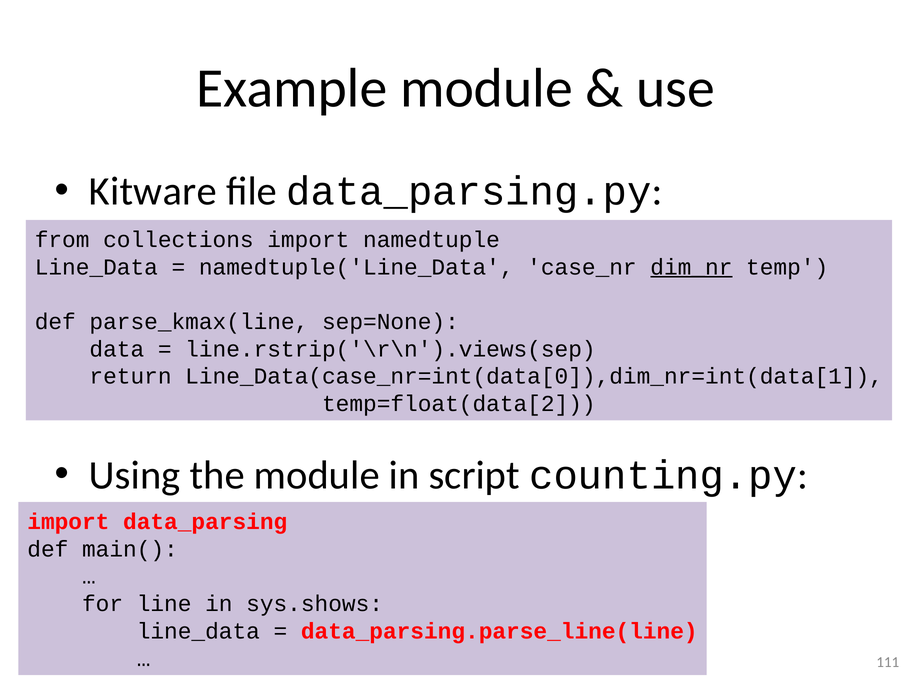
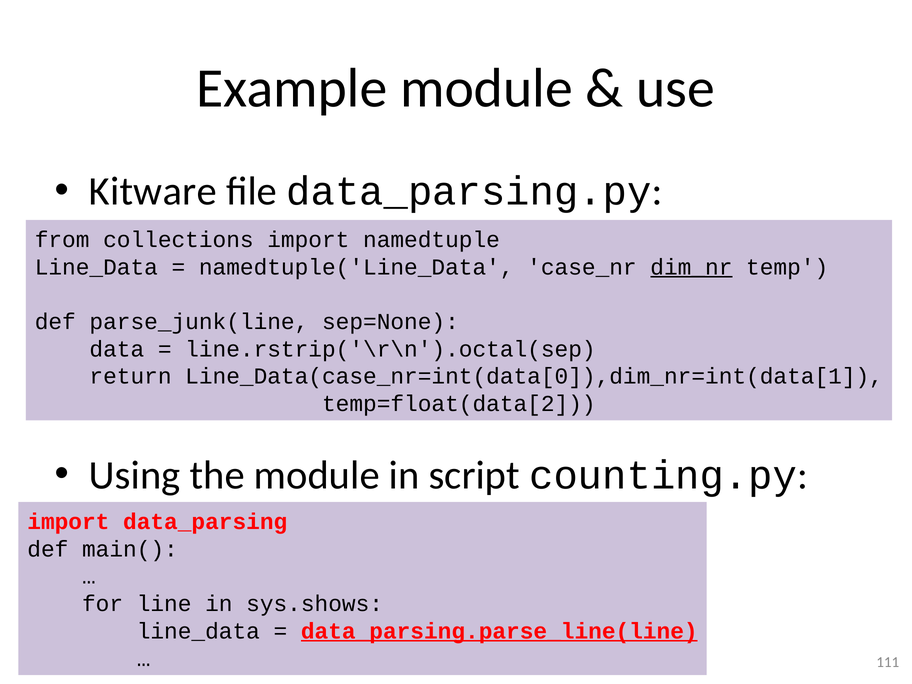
parse_kmax(line: parse_kmax(line -> parse_junk(line (199, 322)
line.rstrip('\r\n').views(sep: line.rstrip('\r\n').views(sep -> line.rstrip('\r\n').octal(sep (390, 349)
data_parsing.parse_line(line underline: none -> present (499, 631)
